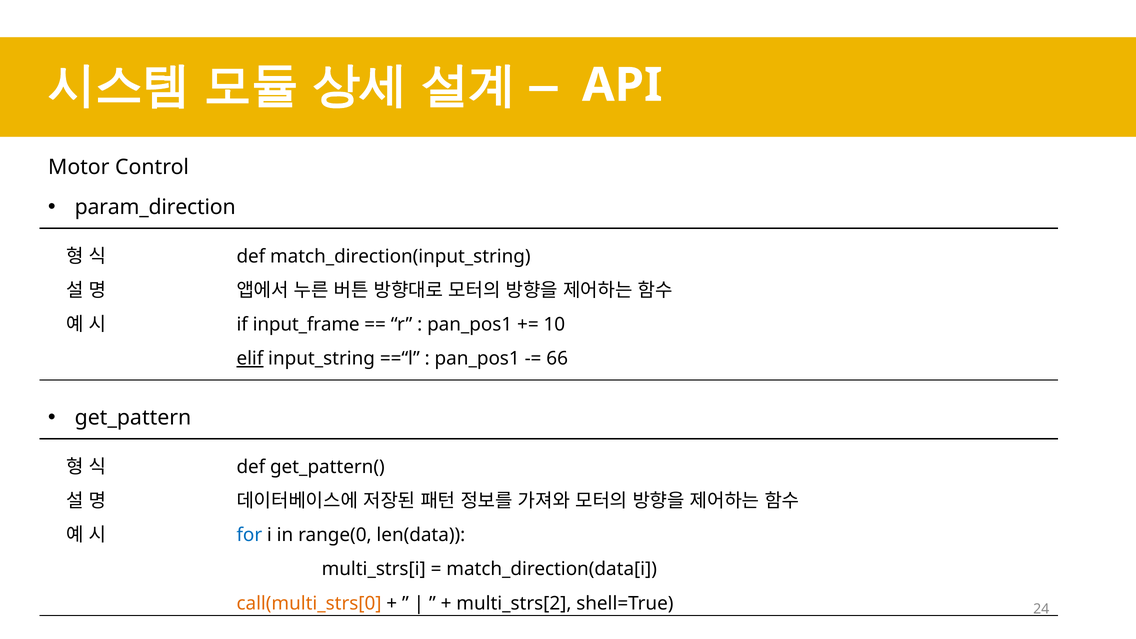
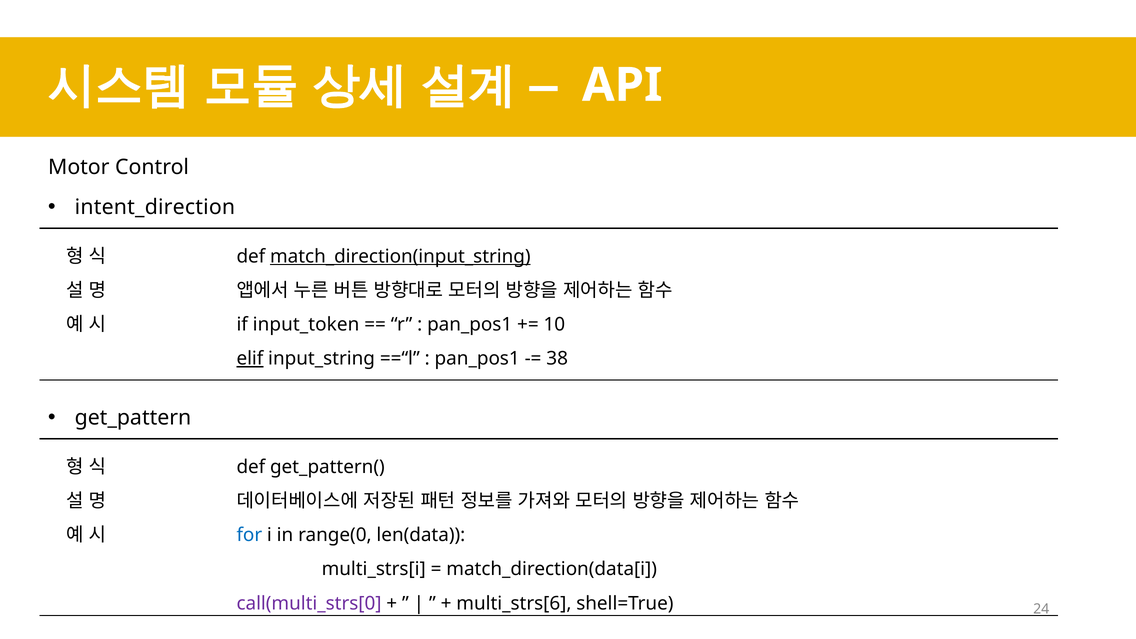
param_direction: param_direction -> intent_direction (155, 207)
match_direction(input_string underline: none -> present (400, 257)
input_frame: input_frame -> input_token (306, 325)
66: 66 -> 38 (557, 359)
call(multi_strs[0 colour: orange -> purple (309, 603)
multi_strs[2: multi_strs[2 -> multi_strs[6 (514, 603)
